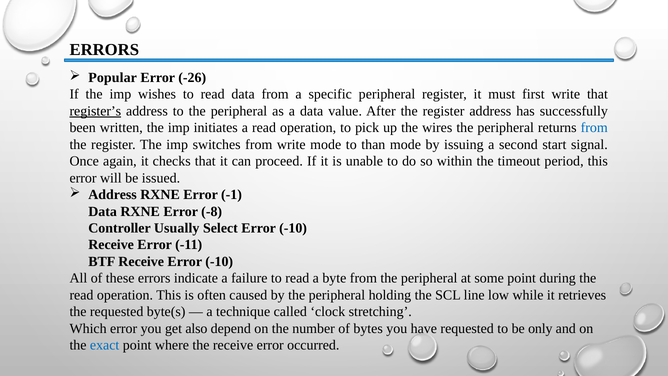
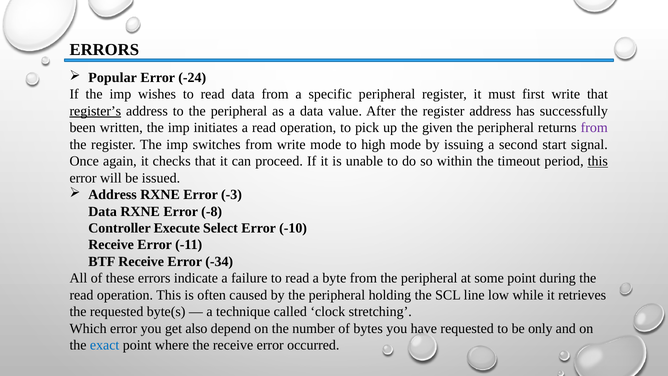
-26: -26 -> -24 (192, 78)
wires: wires -> given (437, 128)
from colour: blue -> purple (594, 128)
than: than -> high (373, 144)
this underline: none -> present (598, 161)
-1: -1 -> -3 (231, 195)
Usually: Usually -> Execute (177, 228)
Receive Error -10: -10 -> -34 (219, 261)
